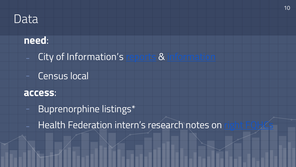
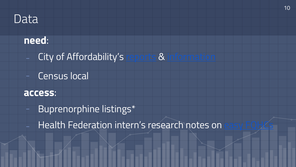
Information’s: Information’s -> Affordability’s (95, 57)
right: right -> easy (234, 125)
